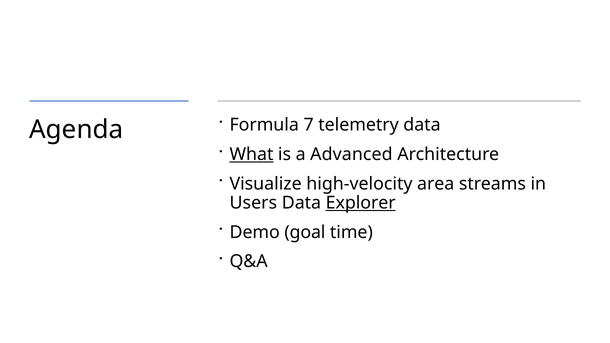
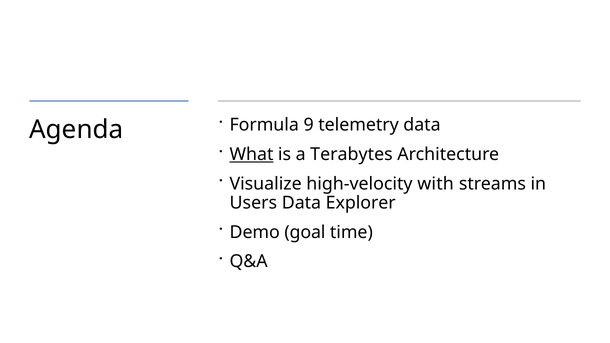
7: 7 -> 9 (309, 125)
Advanced: Advanced -> Terabytes (351, 154)
area: area -> with (436, 184)
Explorer underline: present -> none (361, 203)
